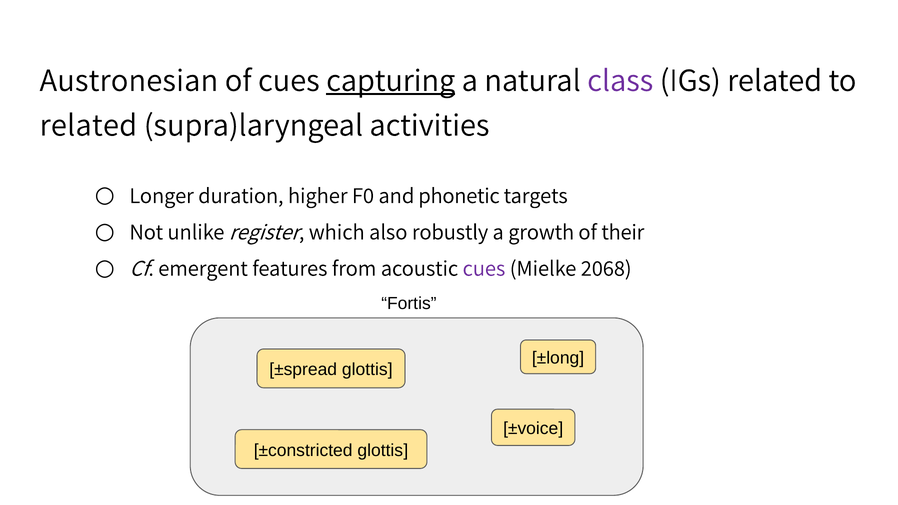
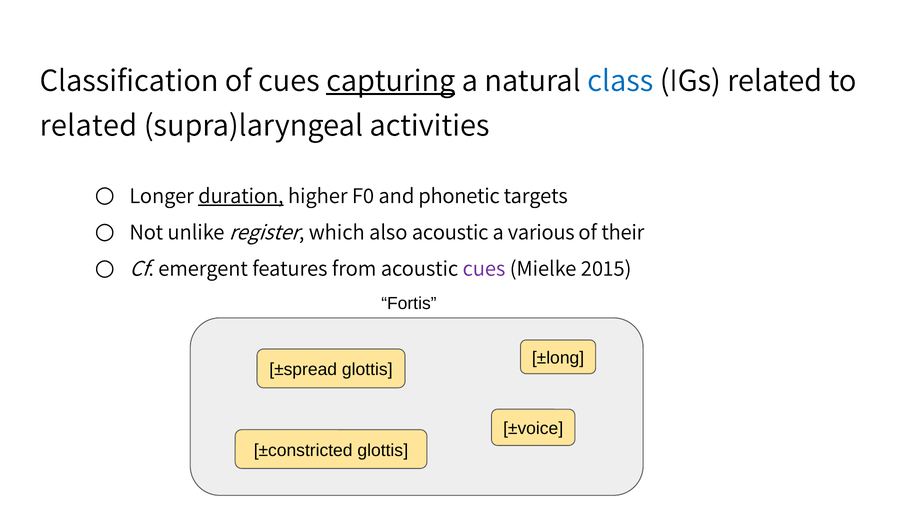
Austronesian: Austronesian -> Classification (129, 80)
class colour: purple -> blue (620, 80)
duration underline: none -> present (241, 196)
also robustly: robustly -> acoustic (450, 232)
growth: growth -> various (541, 232)
2068: 2068 -> 2015 (606, 268)
